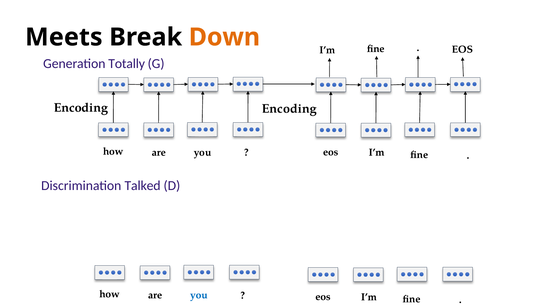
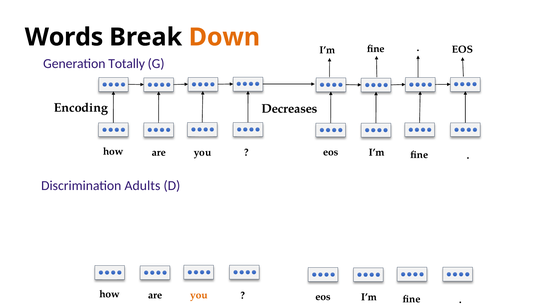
Meets: Meets -> Words (64, 37)
Encoding Encoding: Encoding -> Decreases (289, 109)
Talked: Talked -> Adults (142, 185)
you colour: blue -> orange (199, 295)
